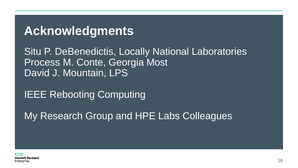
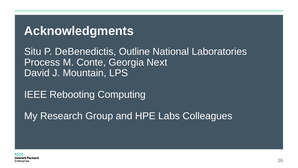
Locally: Locally -> Outline (134, 51)
Most: Most -> Next (157, 62)
